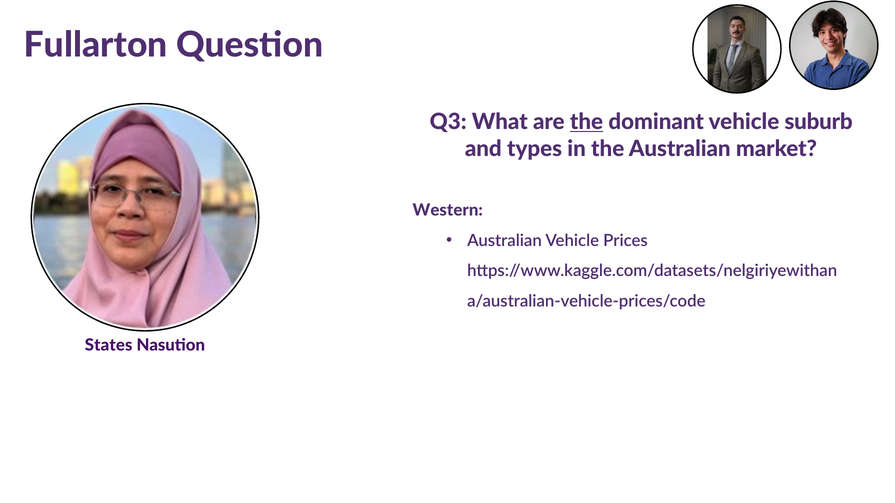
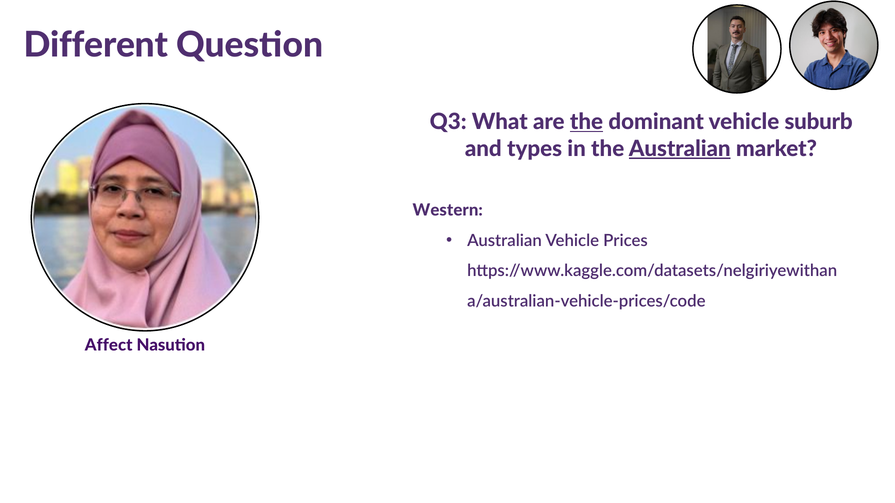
Fullarton: Fullarton -> Different (96, 45)
Australian underline: none -> present (680, 149)
States: States -> Affect (109, 346)
